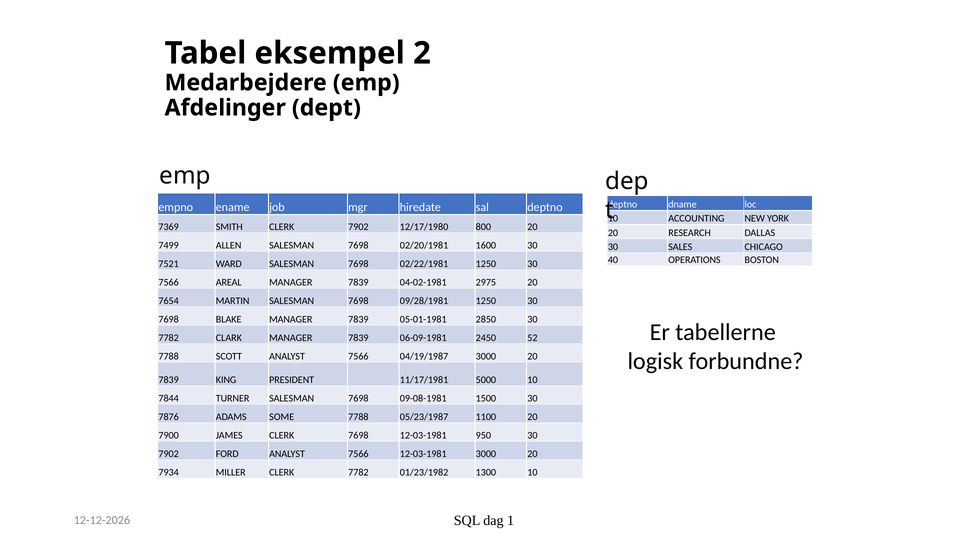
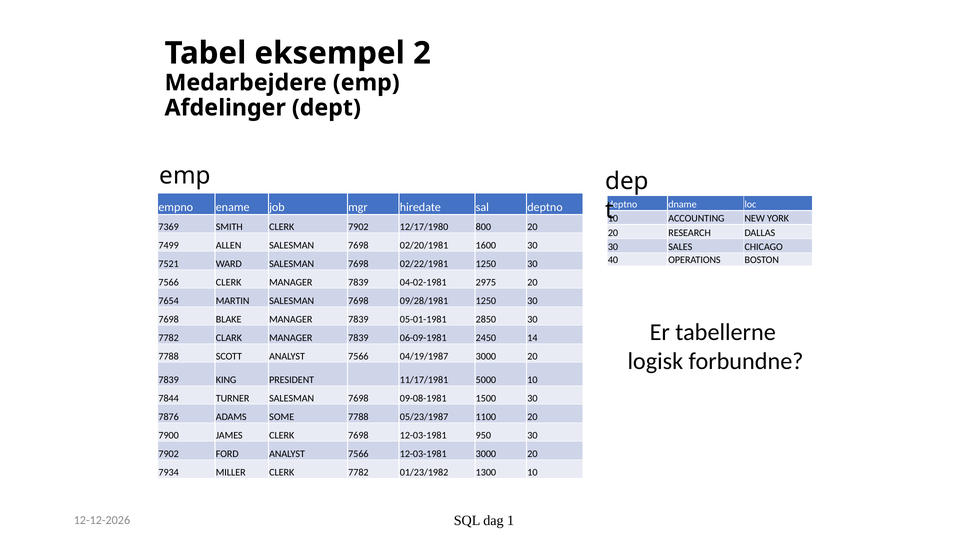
7566 AREAL: AREAL -> CLERK (229, 282)
52: 52 -> 14 (532, 337)
